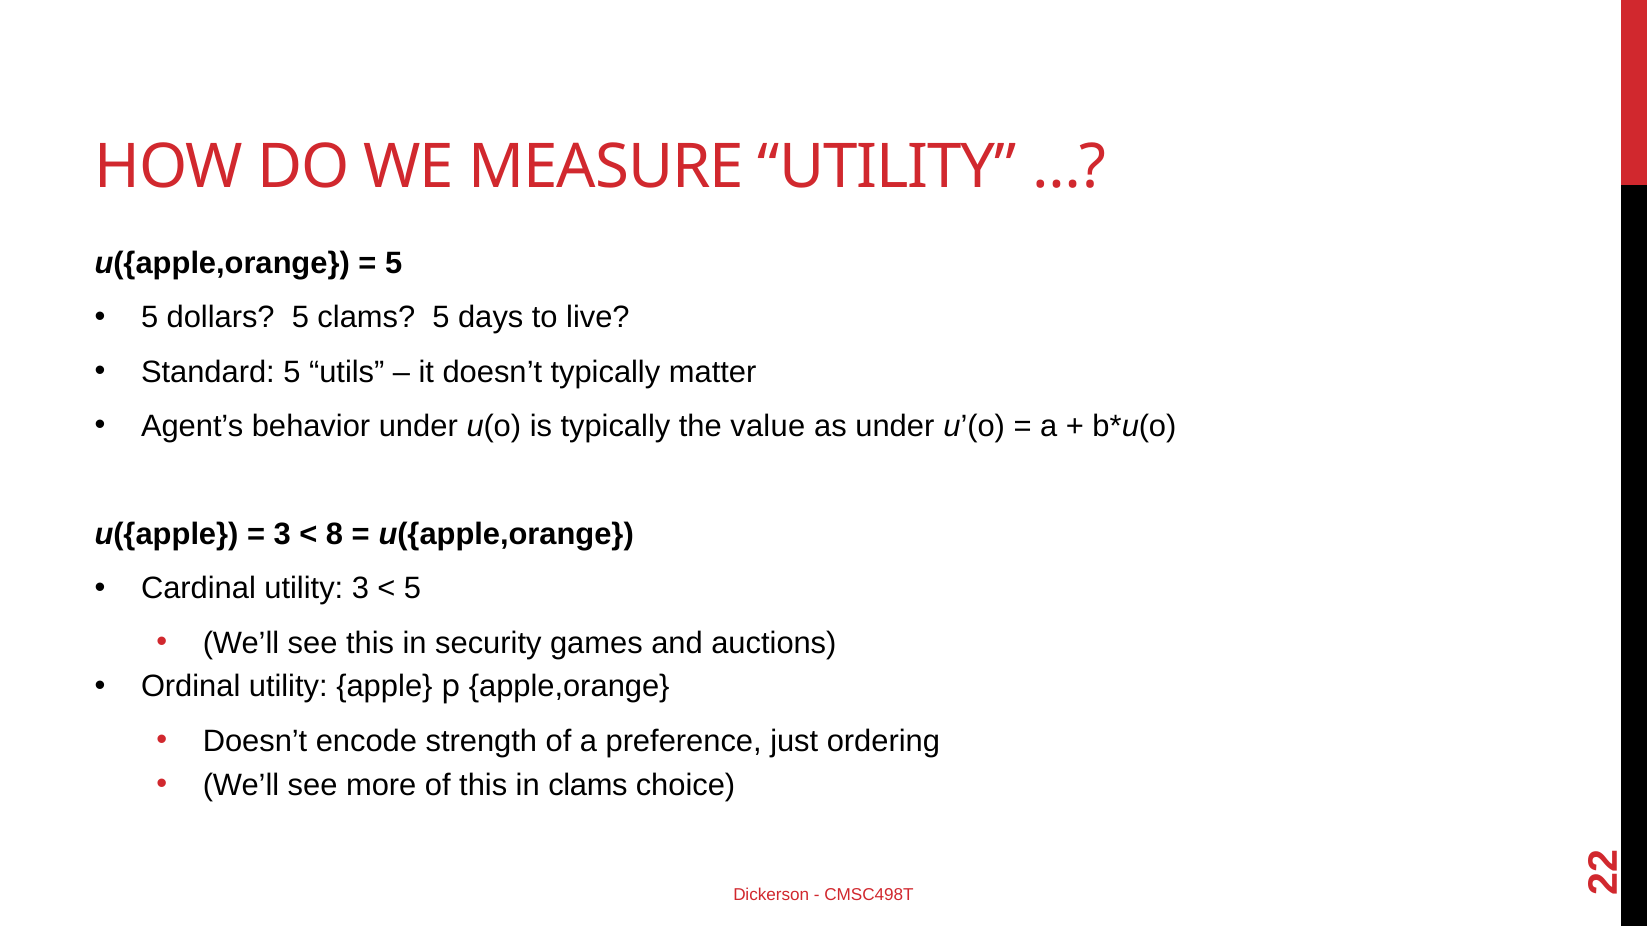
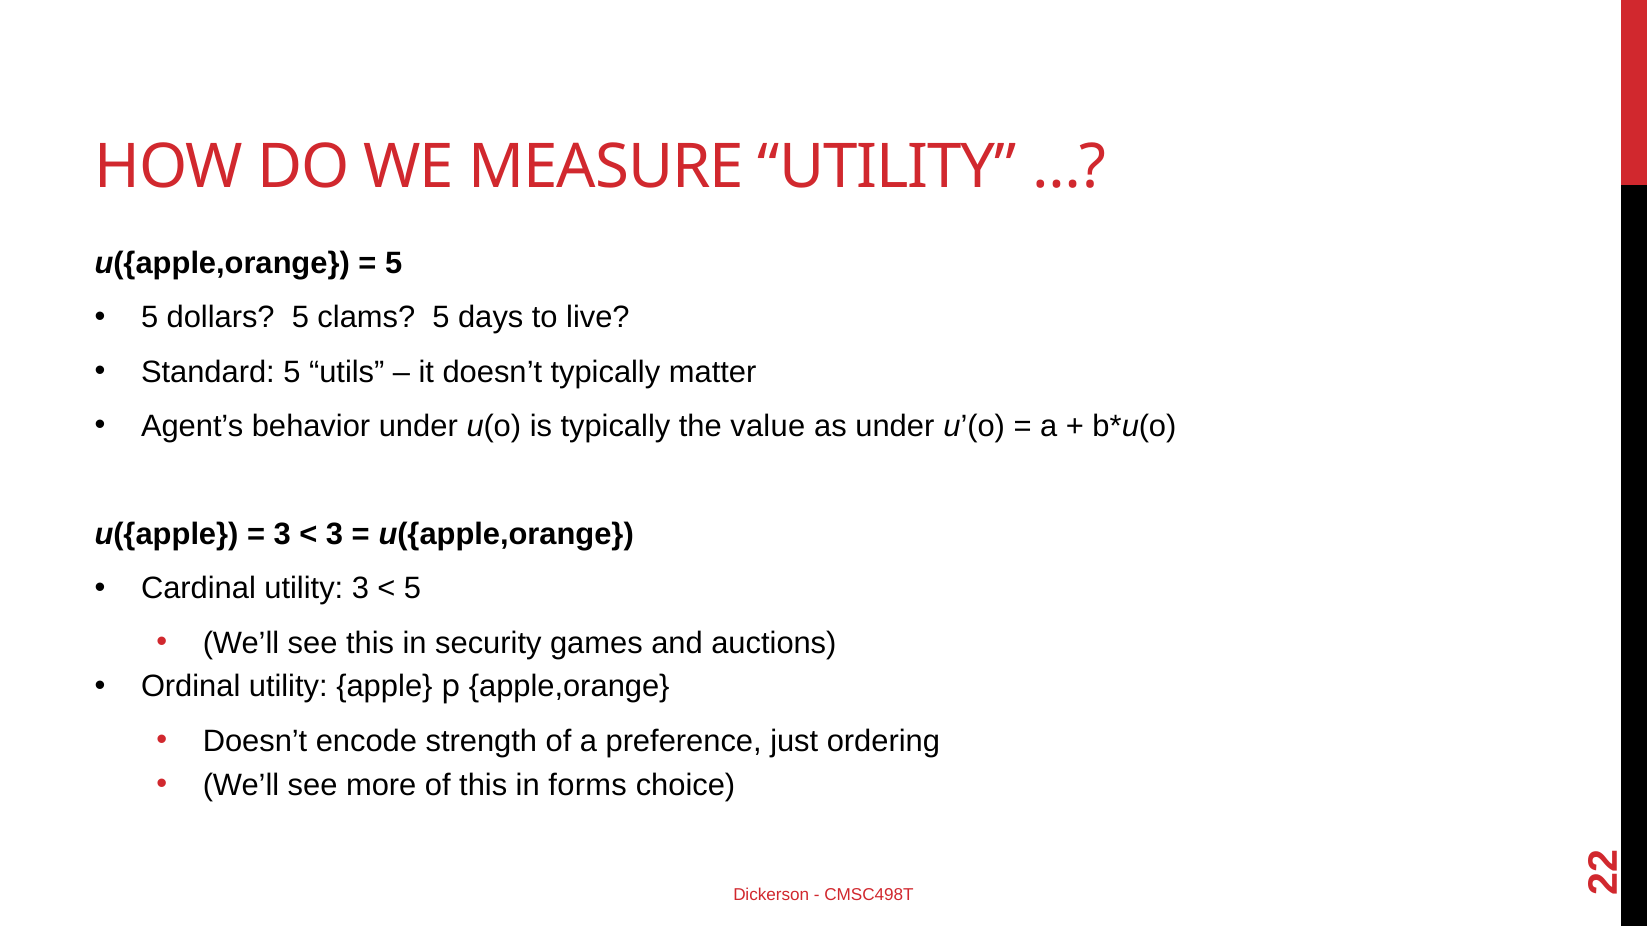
8: 8 -> 3 (334, 535)
in clams: clams -> forms (588, 785)
